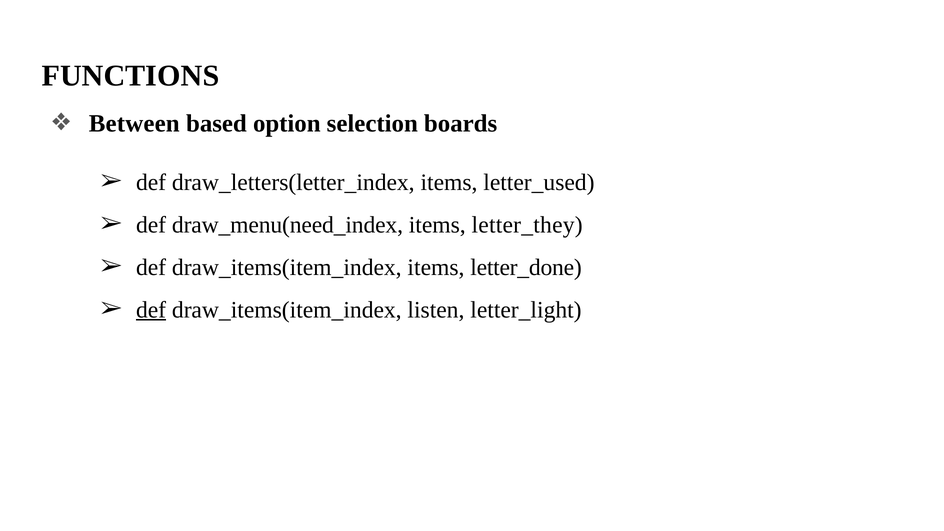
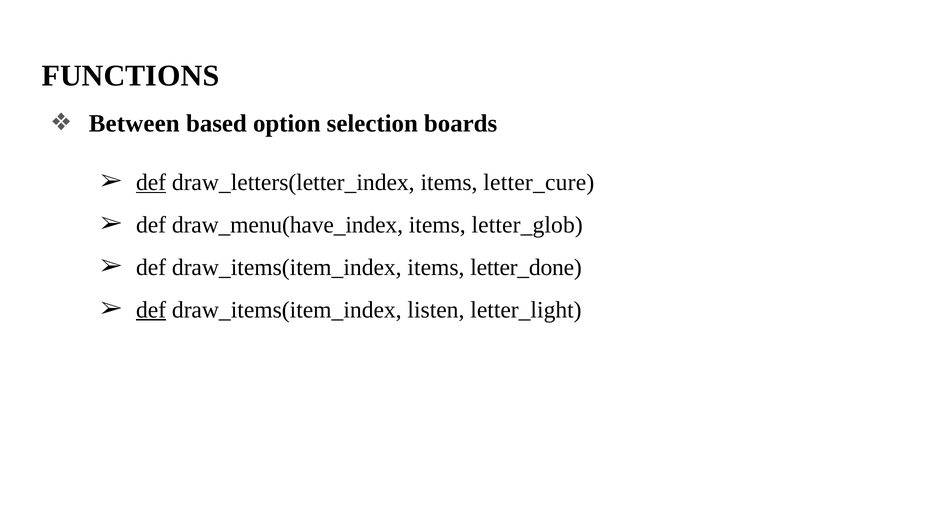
def underline: none -> present (151, 182)
letter_used: letter_used -> letter_cure (539, 182)
draw_menu(need_index: draw_menu(need_index -> draw_menu(have_index (288, 225)
letter_they: letter_they -> letter_glob (527, 225)
